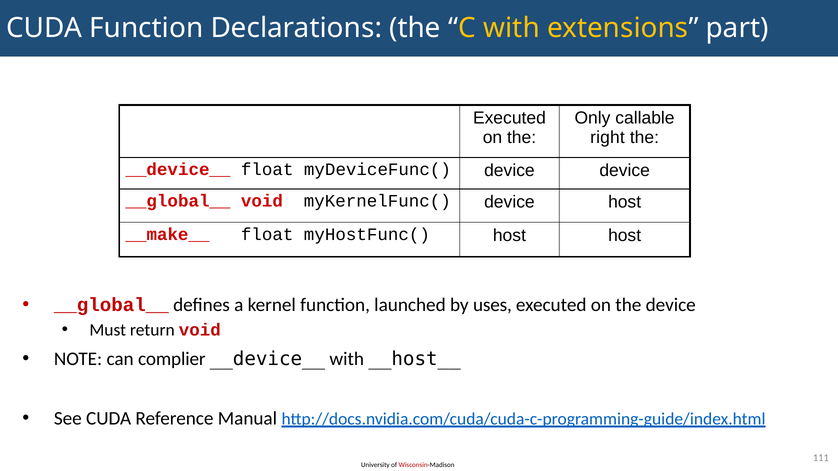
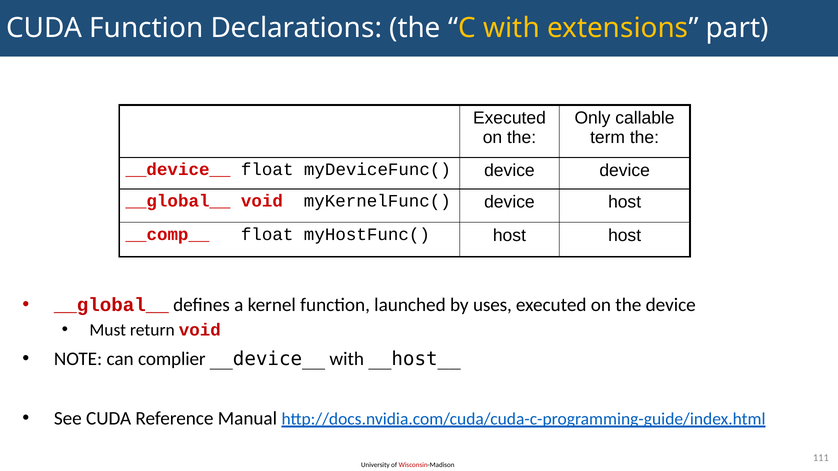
right: right -> term (608, 138)
__make__: __make__ -> __comp__ (167, 234)
